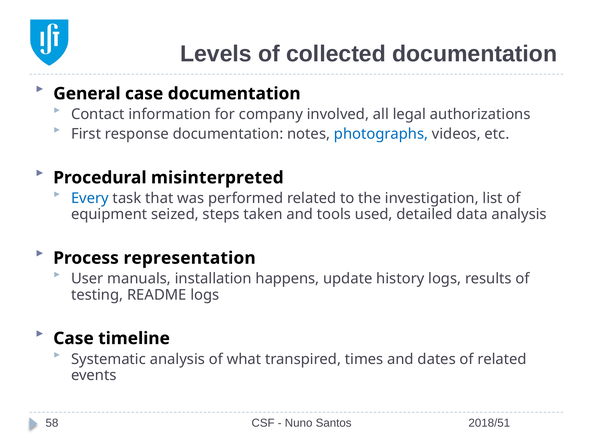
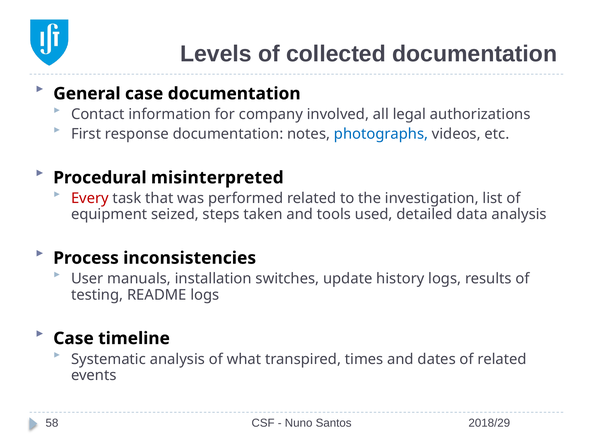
Every colour: blue -> red (90, 198)
representation: representation -> inconsistencies (190, 258)
happens: happens -> switches (287, 279)
2018/51: 2018/51 -> 2018/29 (489, 423)
